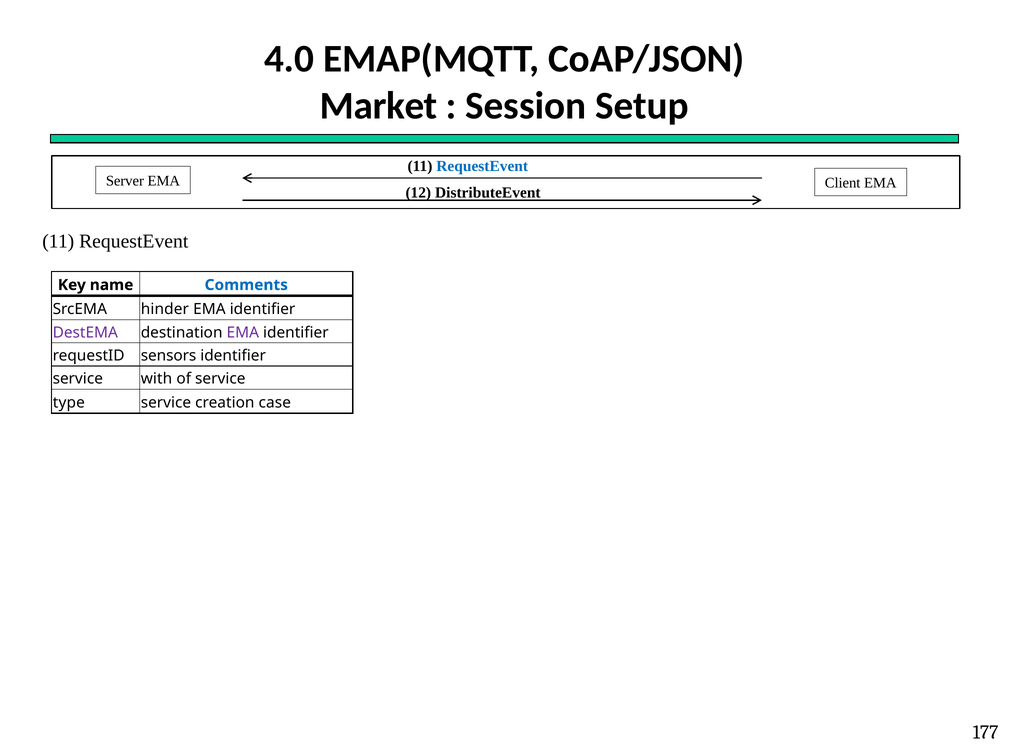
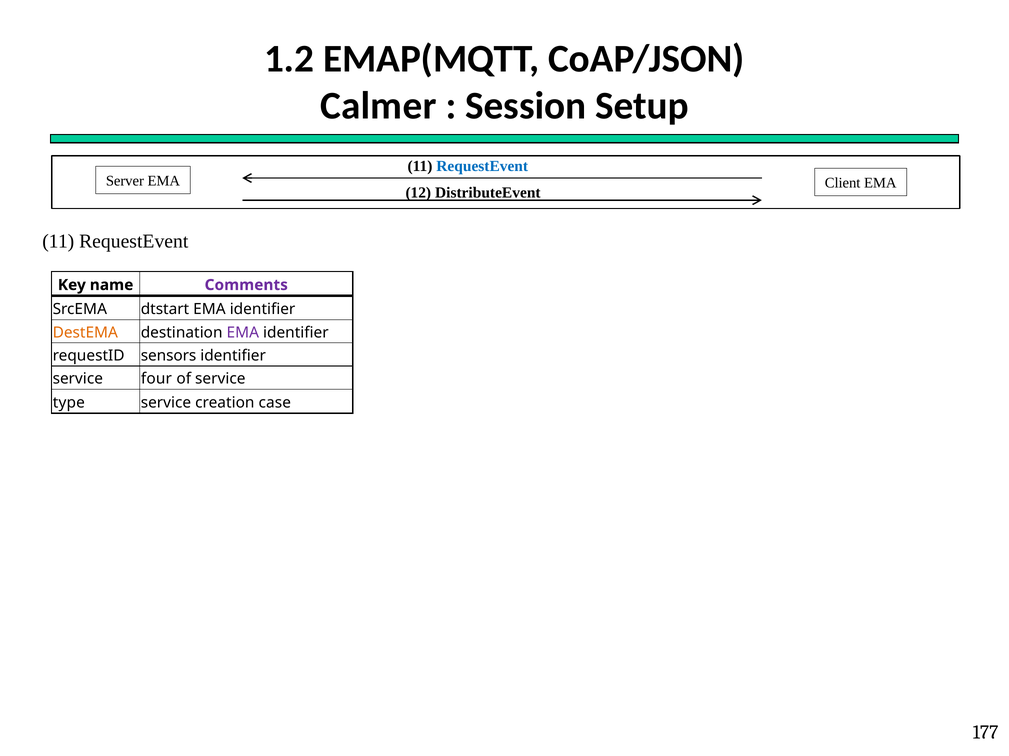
4.0: 4.0 -> 1.2 (289, 59)
Market: Market -> Calmer (378, 106)
Comments colour: blue -> purple (246, 285)
hinder: hinder -> dtstart (165, 309)
DestEMA colour: purple -> orange (85, 333)
with: with -> four (156, 379)
